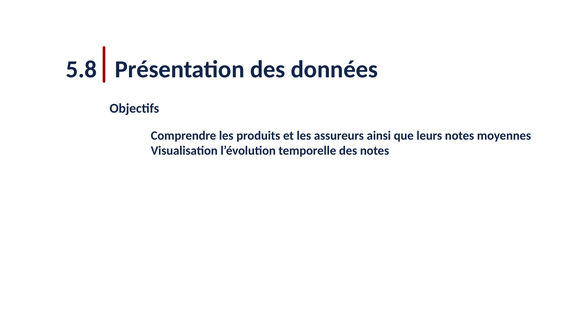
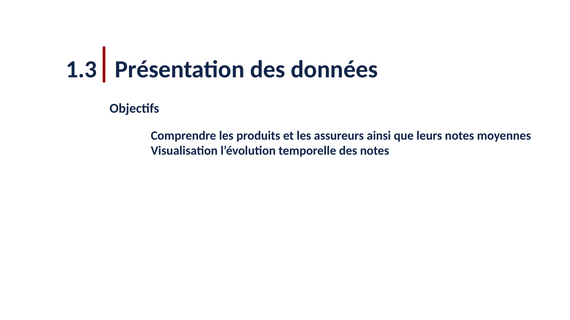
5.8: 5.8 -> 1.3 (81, 69)
